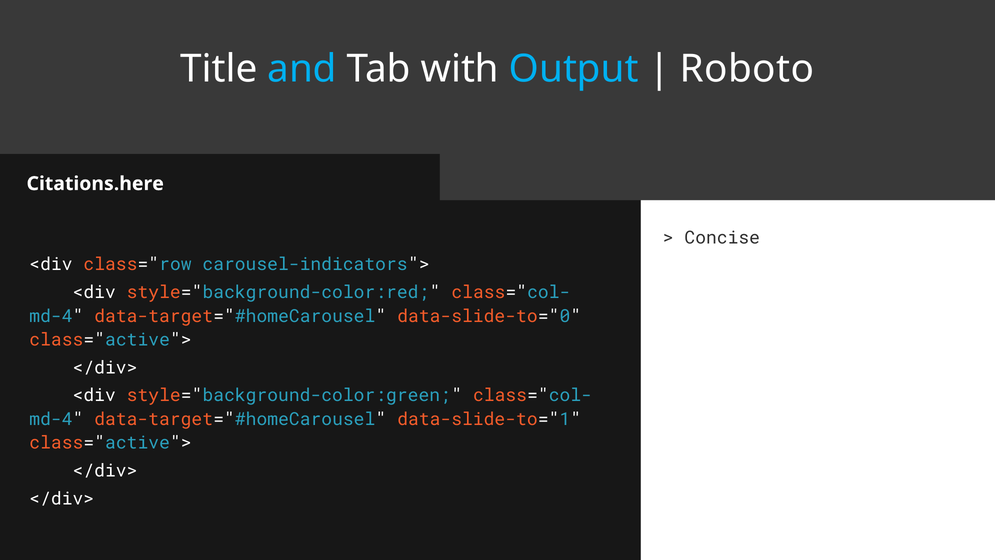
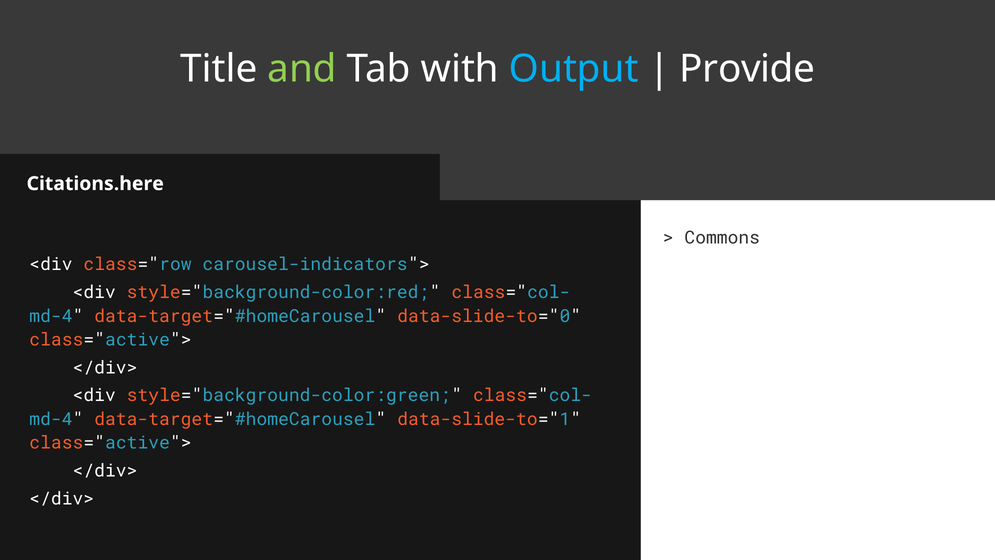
and colour: light blue -> light green (302, 69)
Roboto: Roboto -> Provide (747, 69)
Concise: Concise -> Commons (722, 238)
